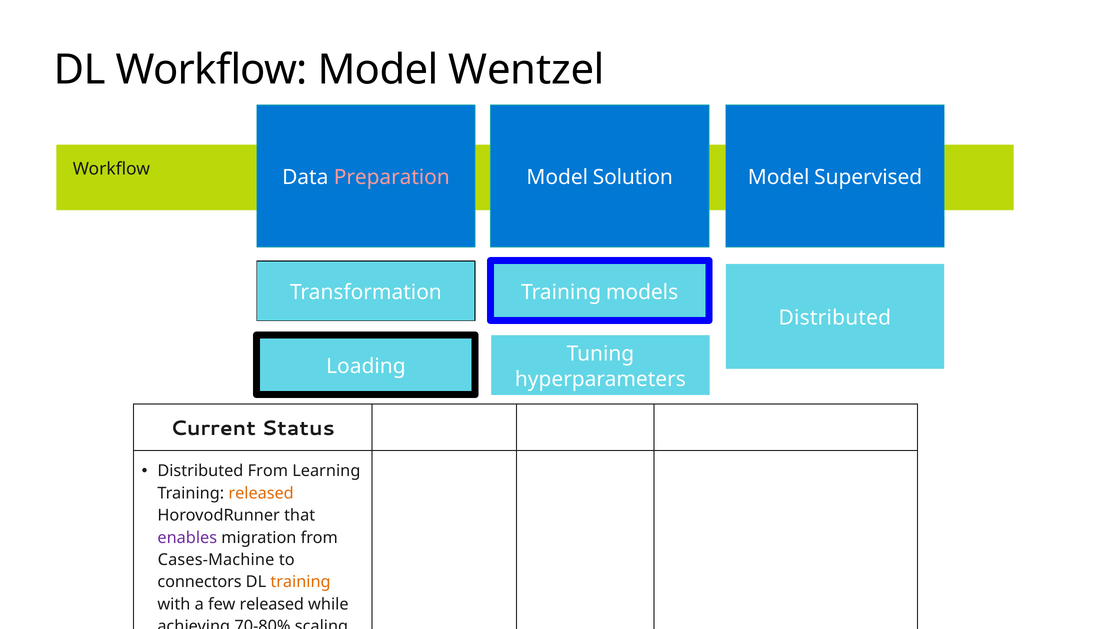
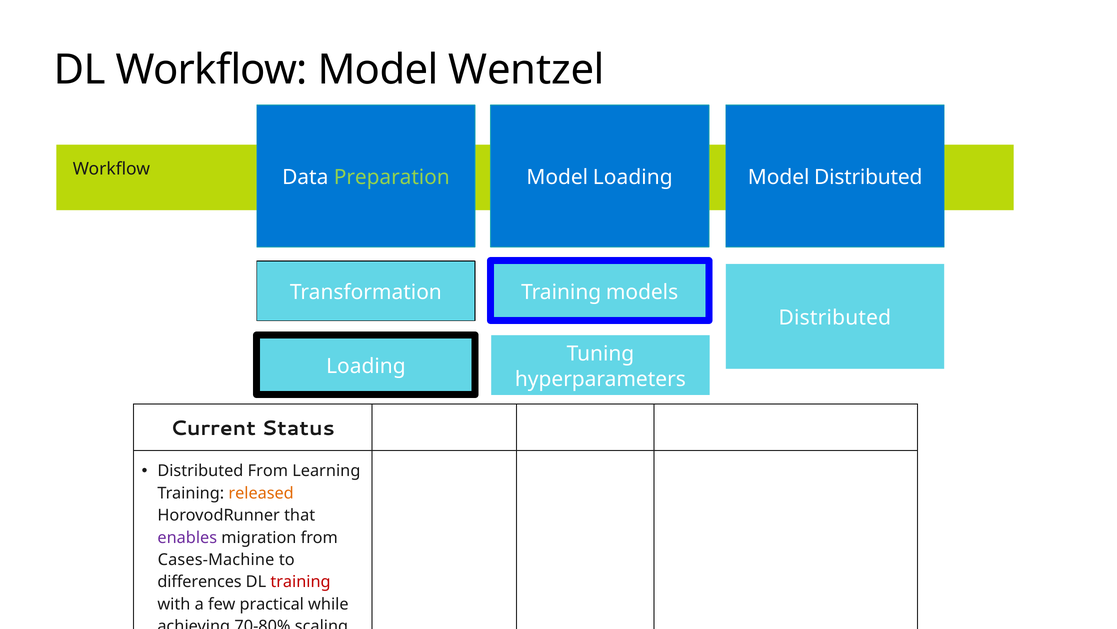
Preparation colour: pink -> light green (392, 177)
Model Solution: Solution -> Loading (633, 177)
Model Supervised: Supervised -> Distributed (868, 177)
connectors: connectors -> differences (200, 581)
training colour: orange -> red (301, 581)
few released: released -> practical (272, 604)
